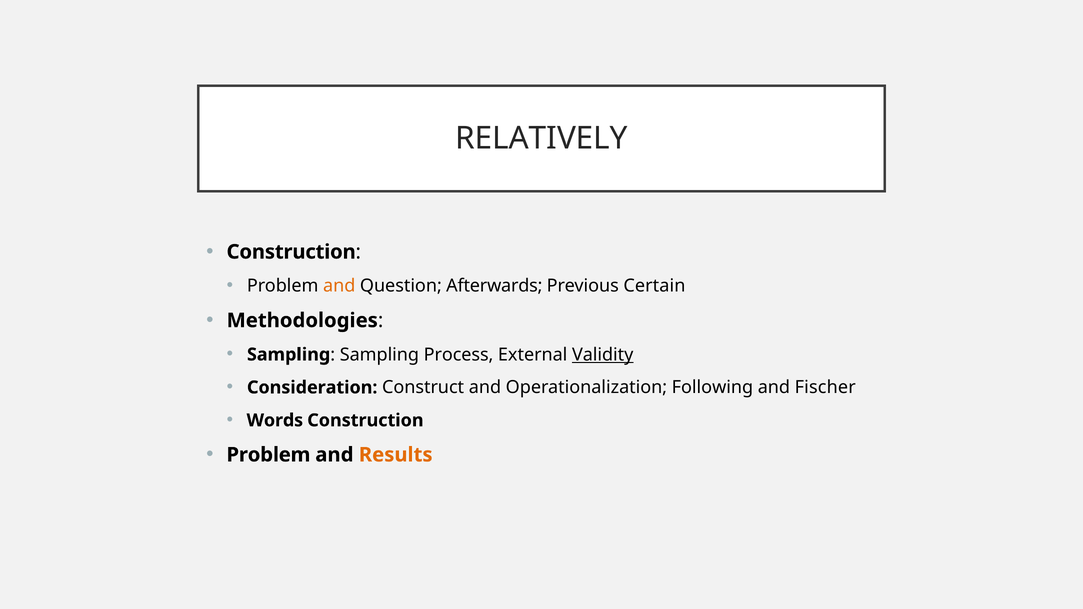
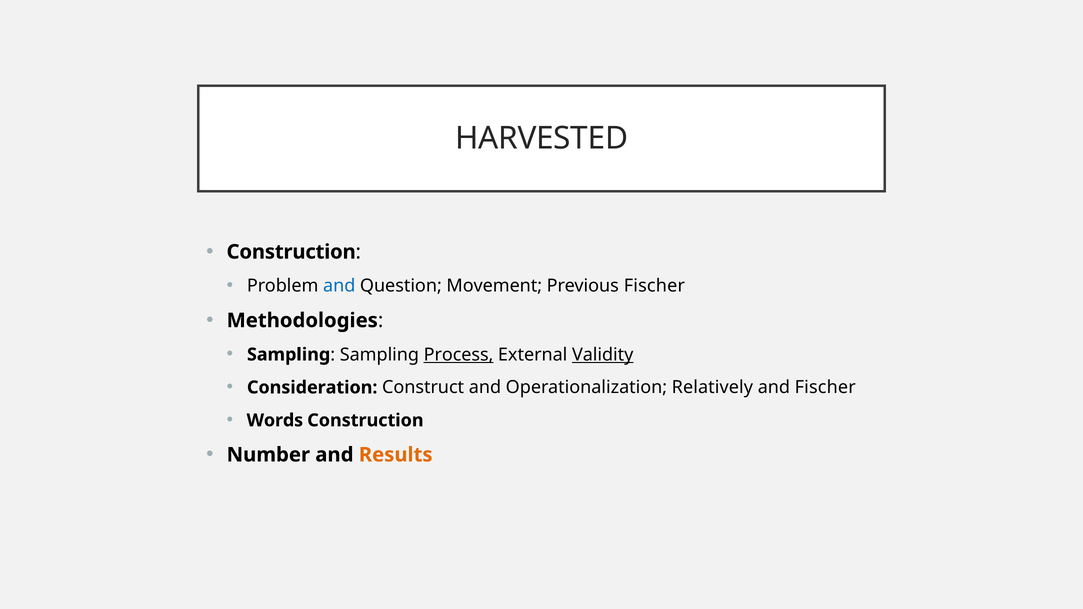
RELATIVELY: RELATIVELY -> HARVESTED (542, 138)
and colour: orange -> blue (339, 286)
Afterwards: Afterwards -> Movement (494, 286)
Previous Certain: Certain -> Fischer (654, 286)
Process underline: none -> present (459, 355)
Following: Following -> Relatively (712, 388)
Problem: Problem -> Number (268, 455)
